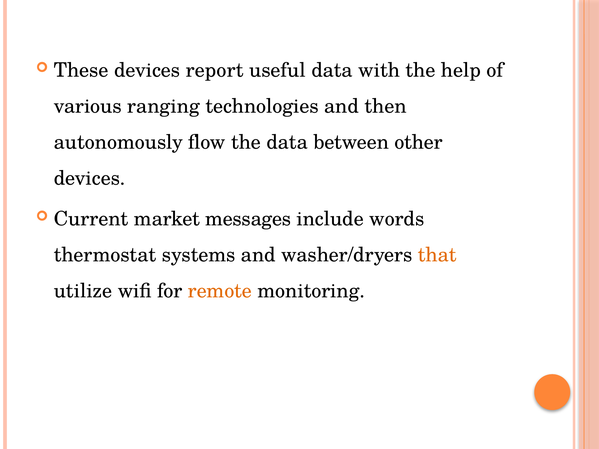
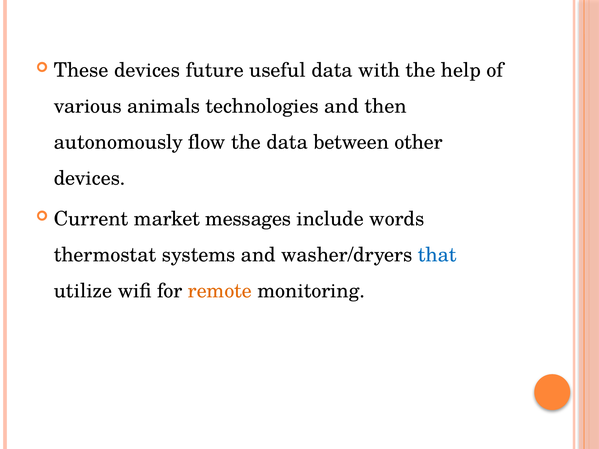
report: report -> future (215, 70)
ranging: ranging -> animals (164, 106)
that colour: orange -> blue (437, 255)
